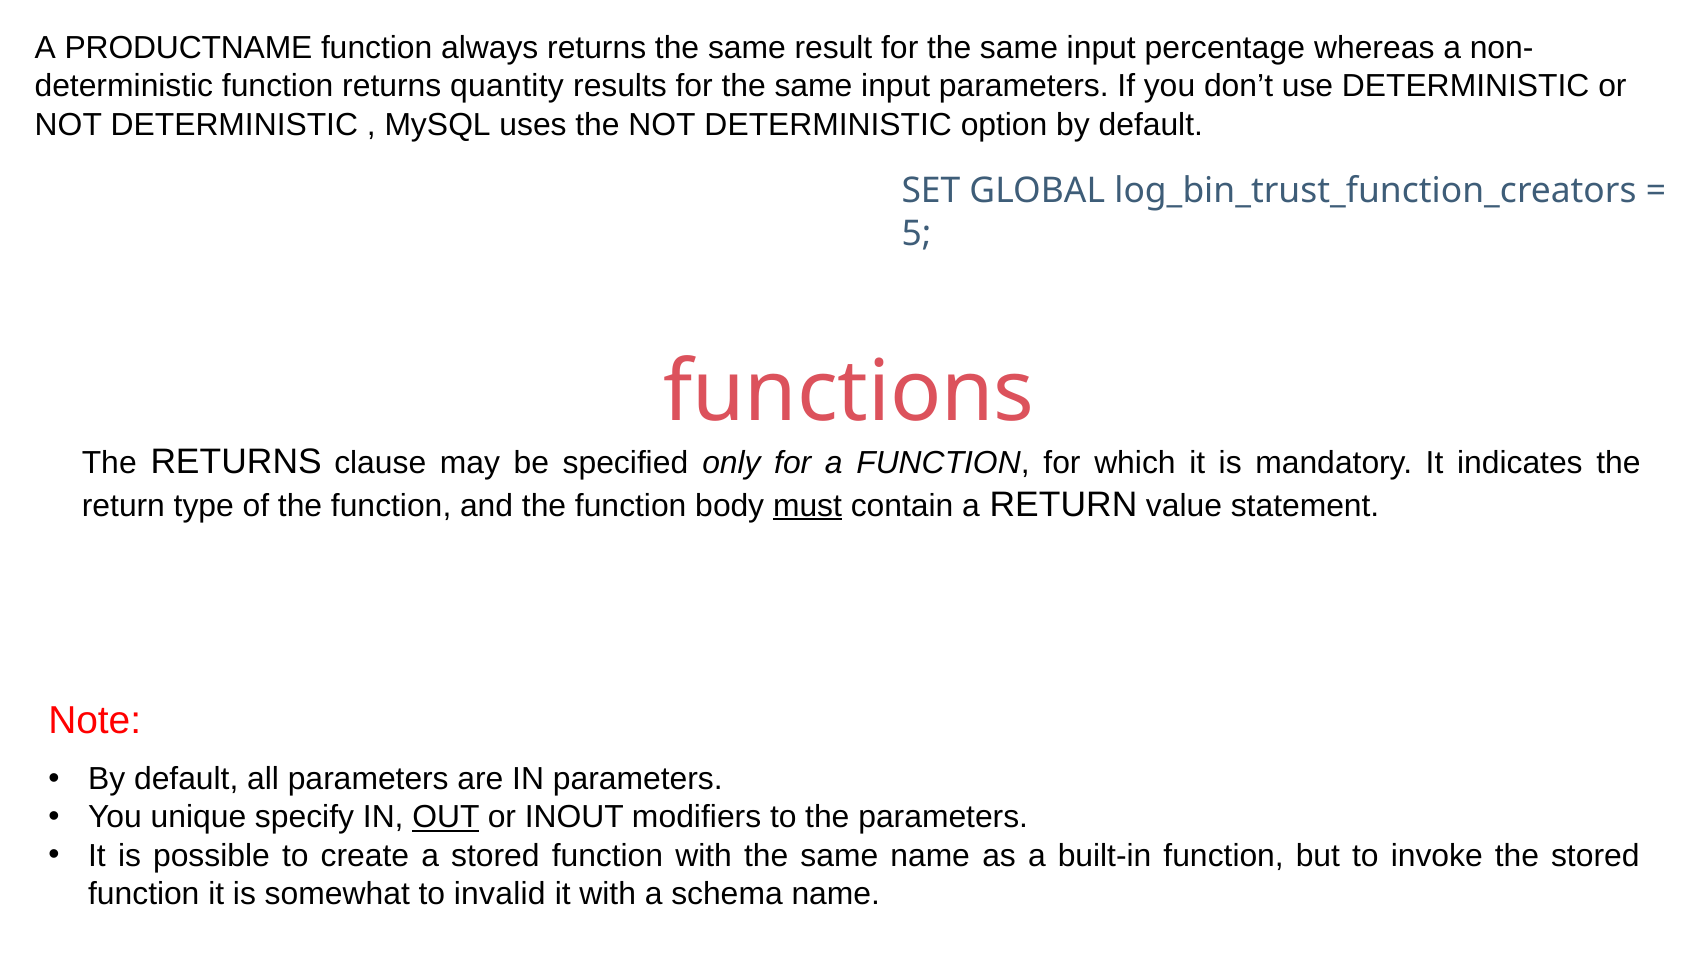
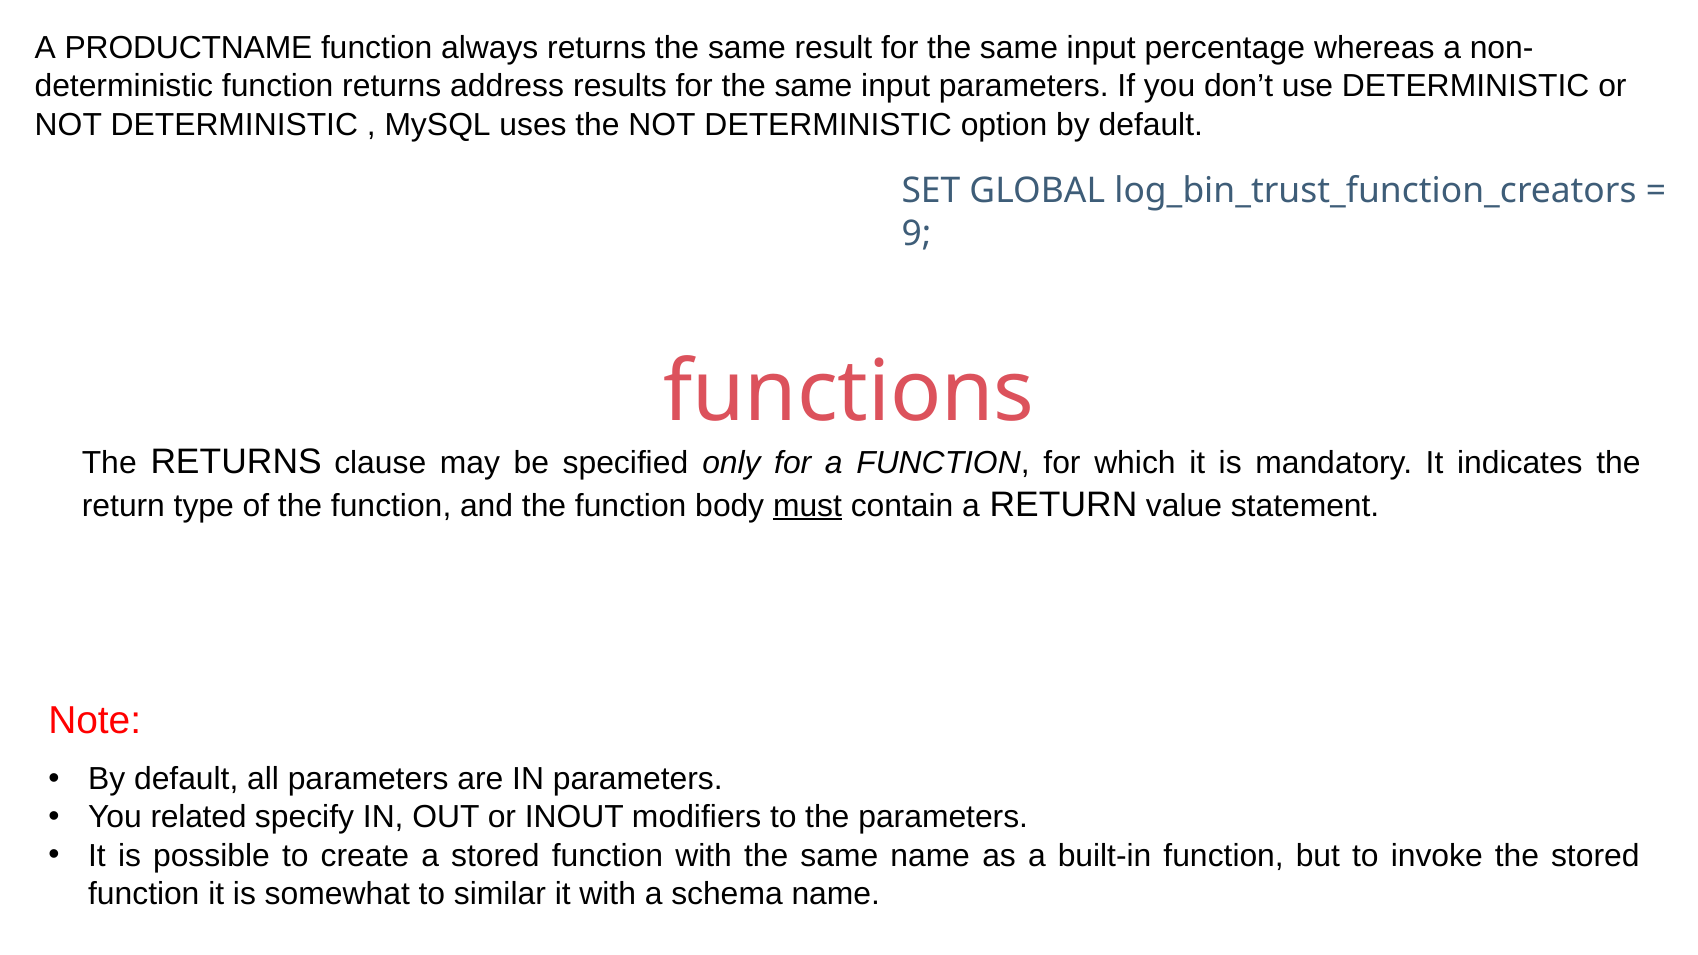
quantity: quantity -> address (507, 86)
5: 5 -> 9 (916, 234)
unique: unique -> related (199, 818)
OUT underline: present -> none (446, 818)
invalid: invalid -> similar (500, 894)
